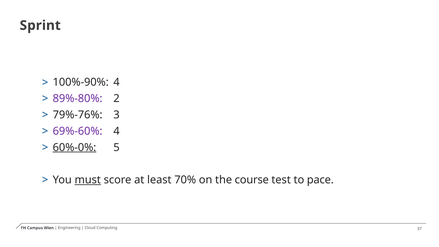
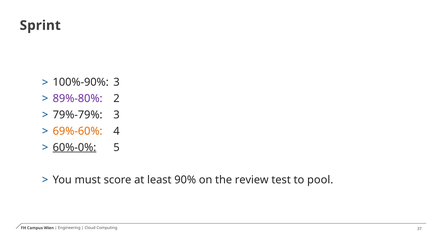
100%-90% 4: 4 -> 3 (116, 82)
79%-76%: 79%-76% -> 79%-79% (78, 115)
69%-60% colour: purple -> orange (78, 131)
must underline: present -> none (88, 180)
70%: 70% -> 90% (185, 180)
course: course -> review (252, 180)
pace: pace -> pool (320, 180)
